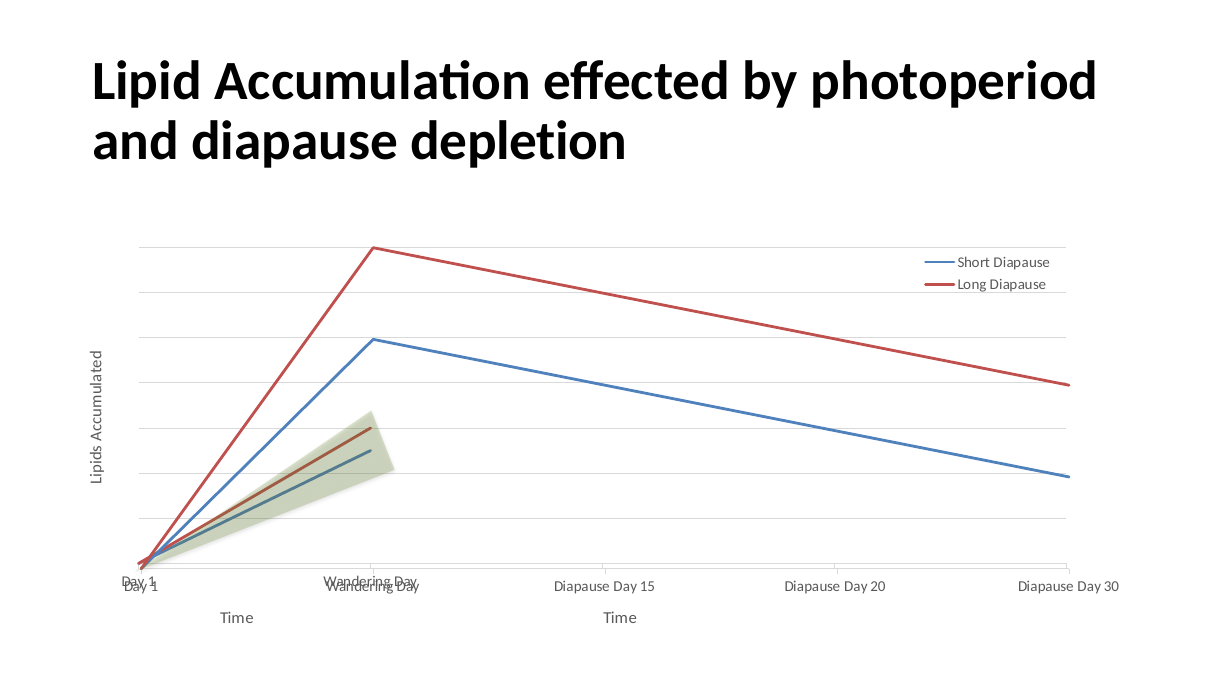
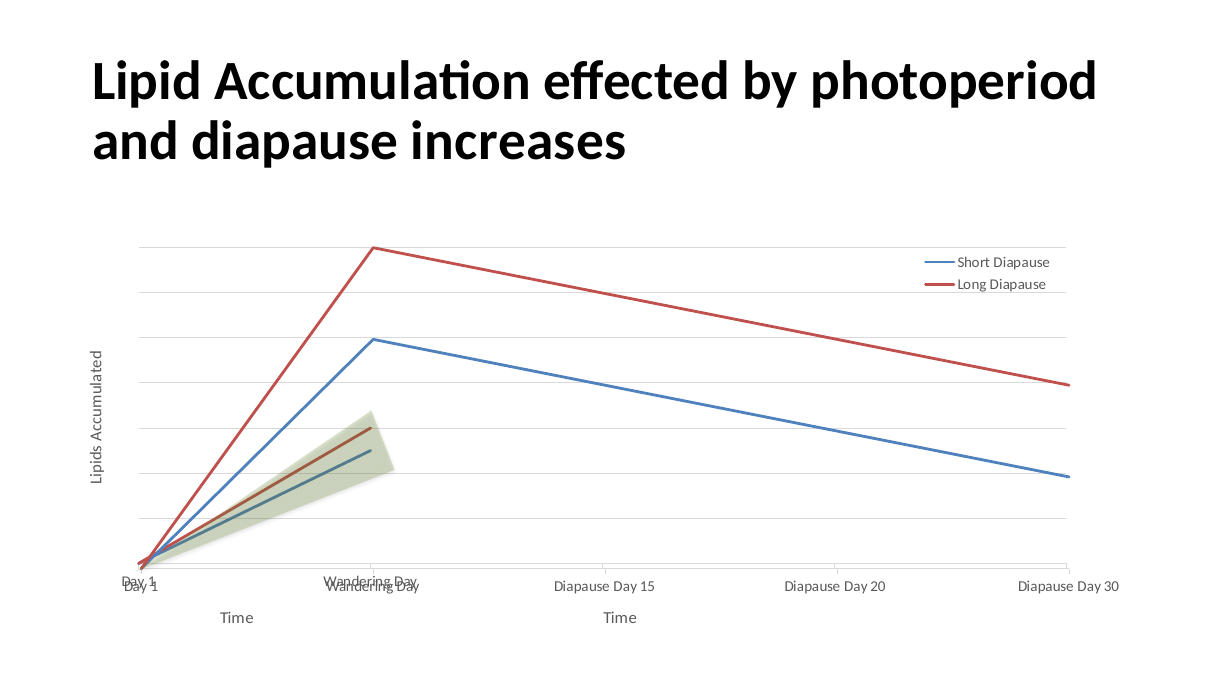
depletion: depletion -> increases (519, 141)
